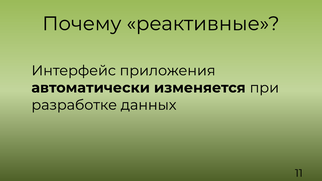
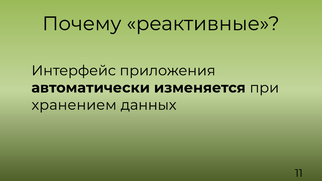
разработке: разработке -> хранением (74, 105)
